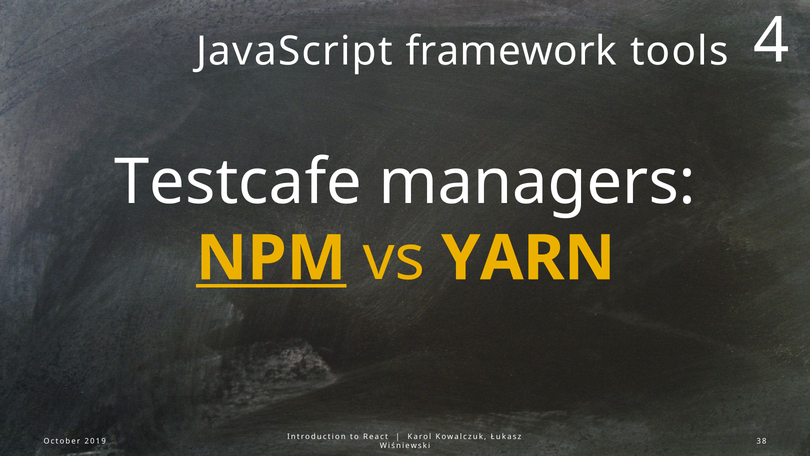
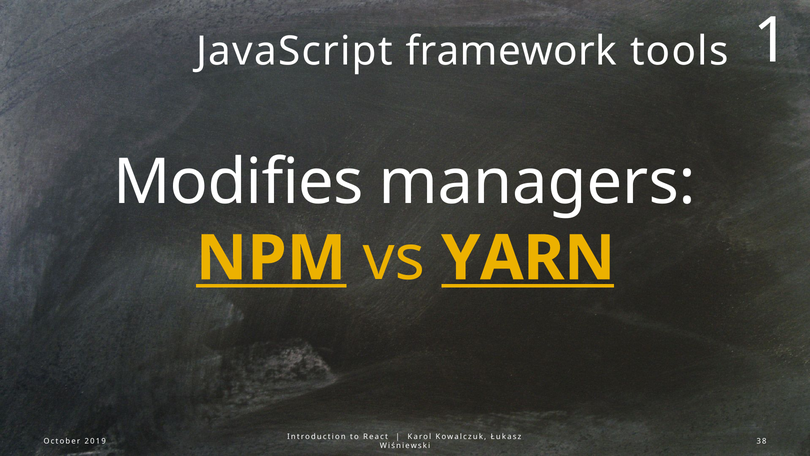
4: 4 -> 1 (771, 41)
Testcafe: Testcafe -> Modifies (238, 182)
YARN underline: none -> present (528, 258)
